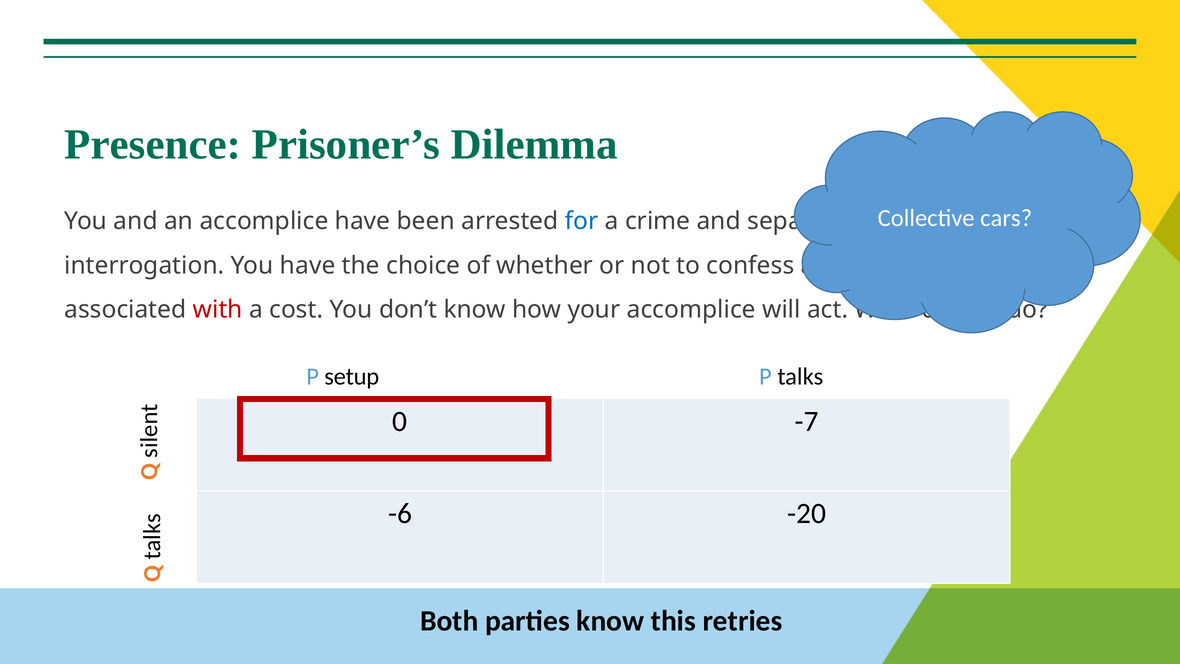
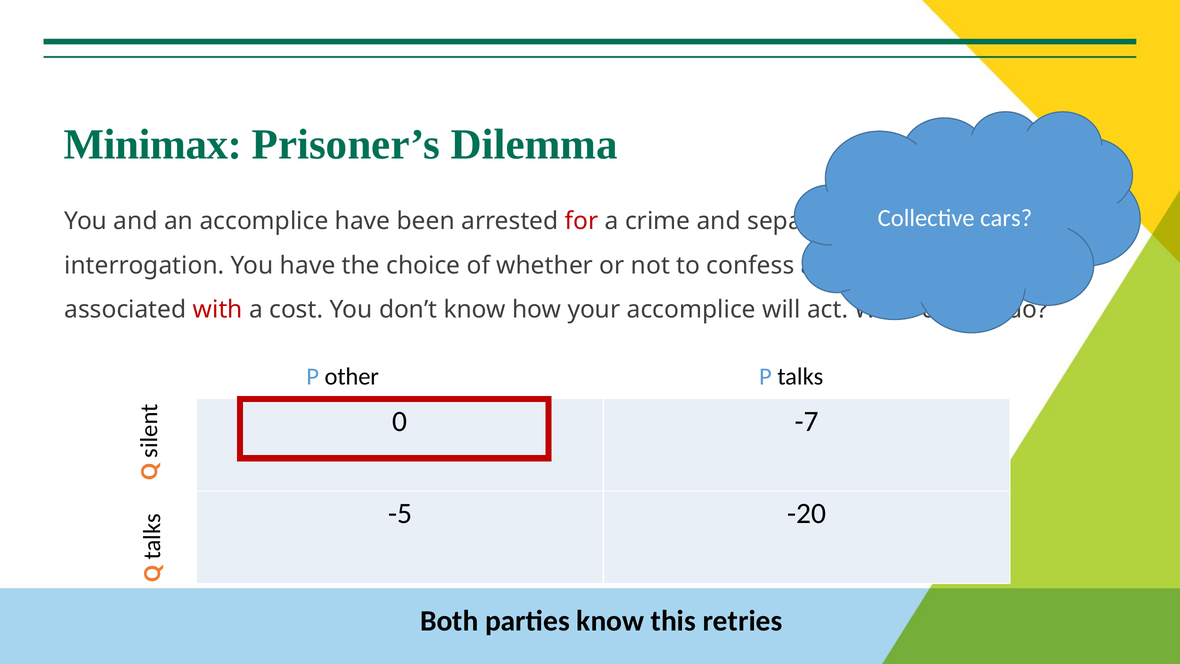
Presence: Presence -> Minimax (153, 144)
for colour: blue -> red (582, 221)
setup: setup -> other (352, 377)
-6: -6 -> -5 (400, 514)
